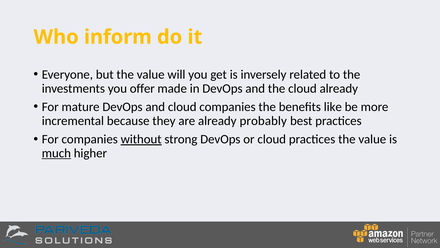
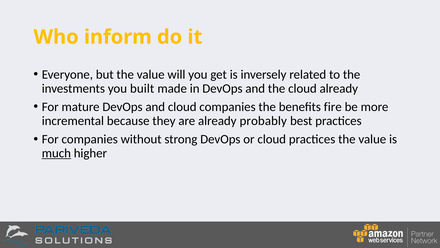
offer: offer -> built (142, 88)
like: like -> fire (333, 107)
without underline: present -> none (141, 139)
